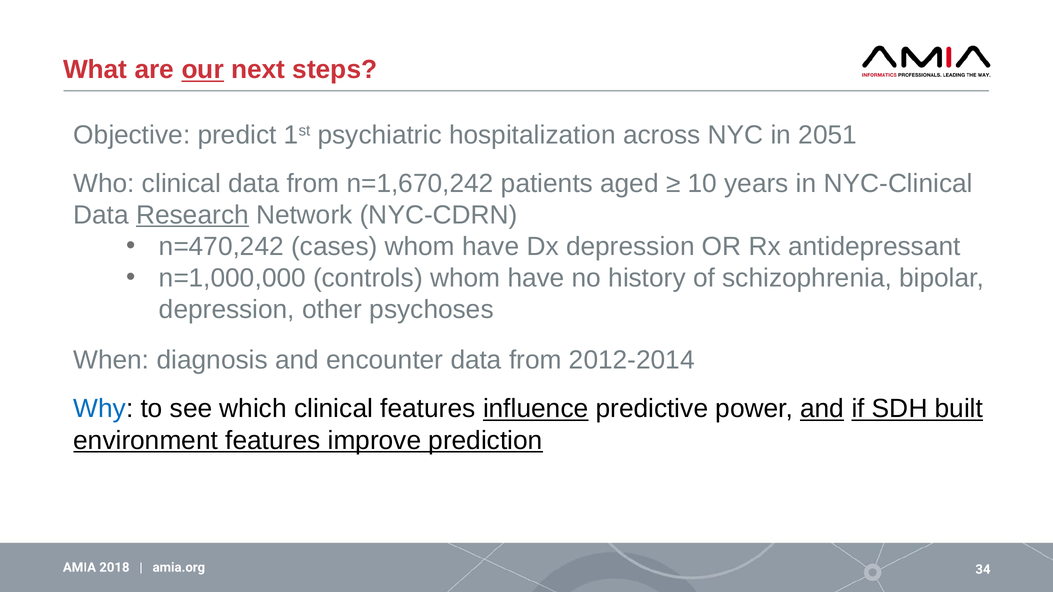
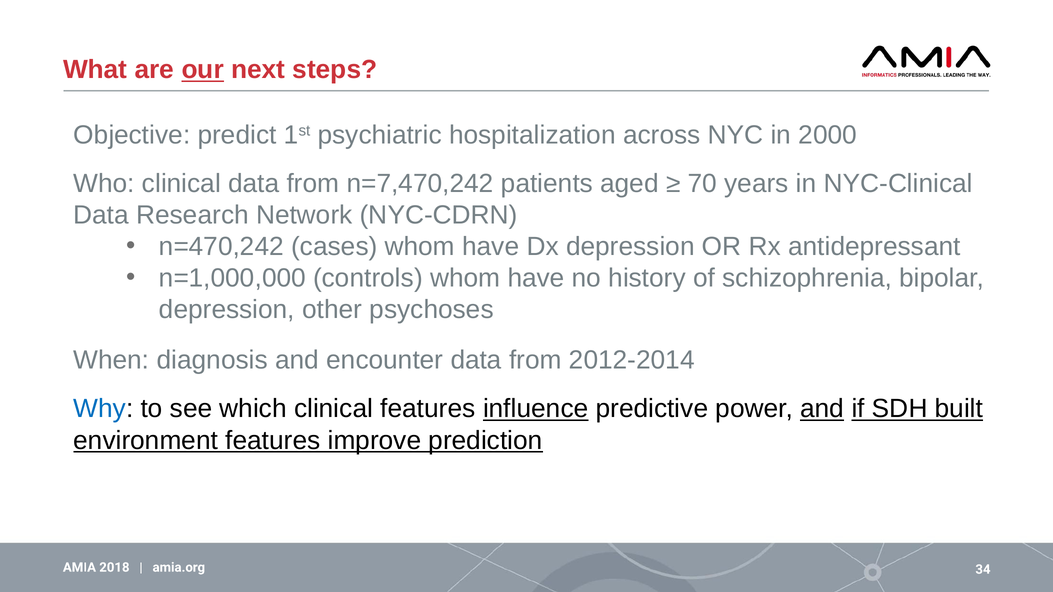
2051: 2051 -> 2000 (828, 135)
n=1,670,242: n=1,670,242 -> n=7,470,242 (420, 184)
10: 10 -> 70 (702, 184)
Research underline: present -> none (192, 215)
